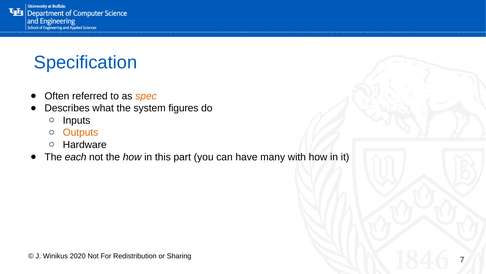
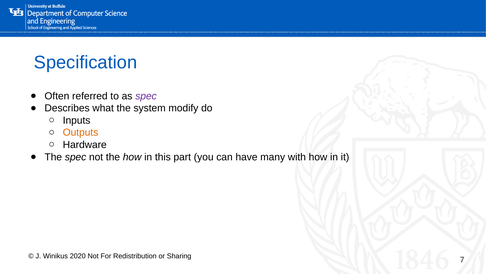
spec colour: orange -> purple (146, 96)
figures: figures -> modify (183, 108)
The each: each -> spec (76, 157)
